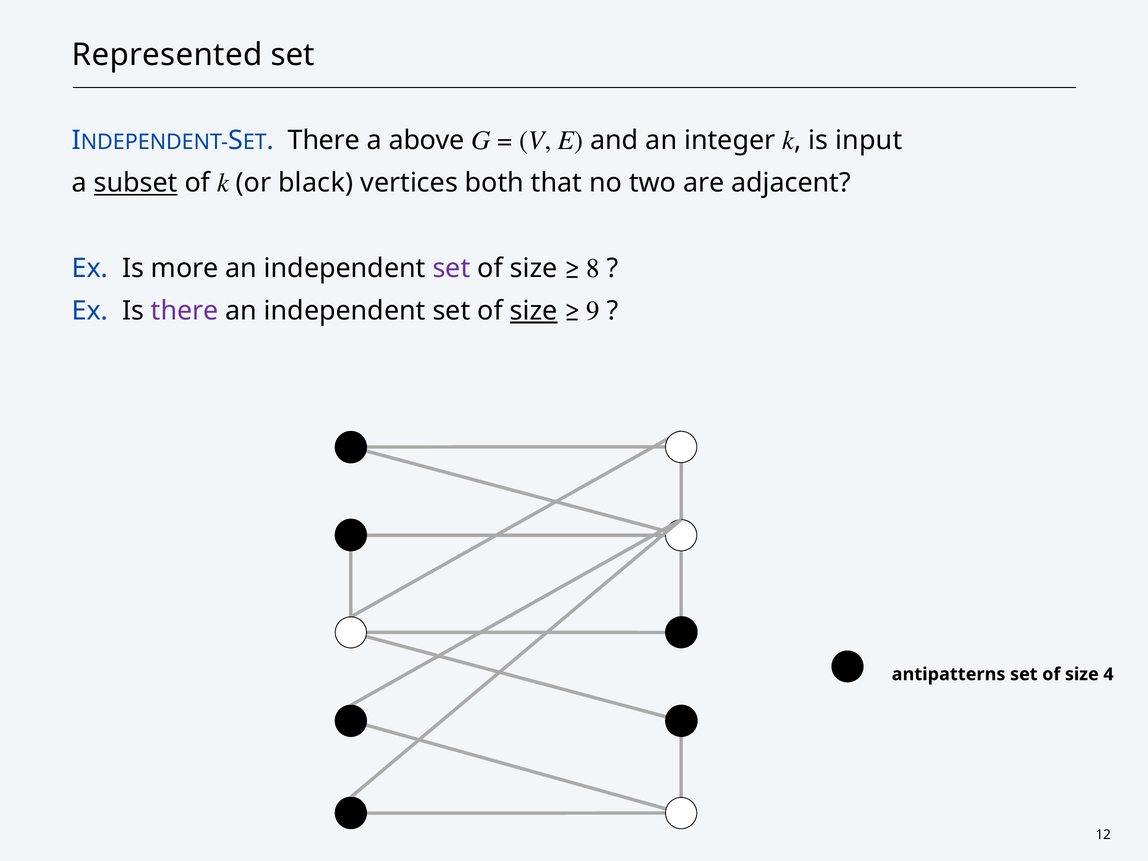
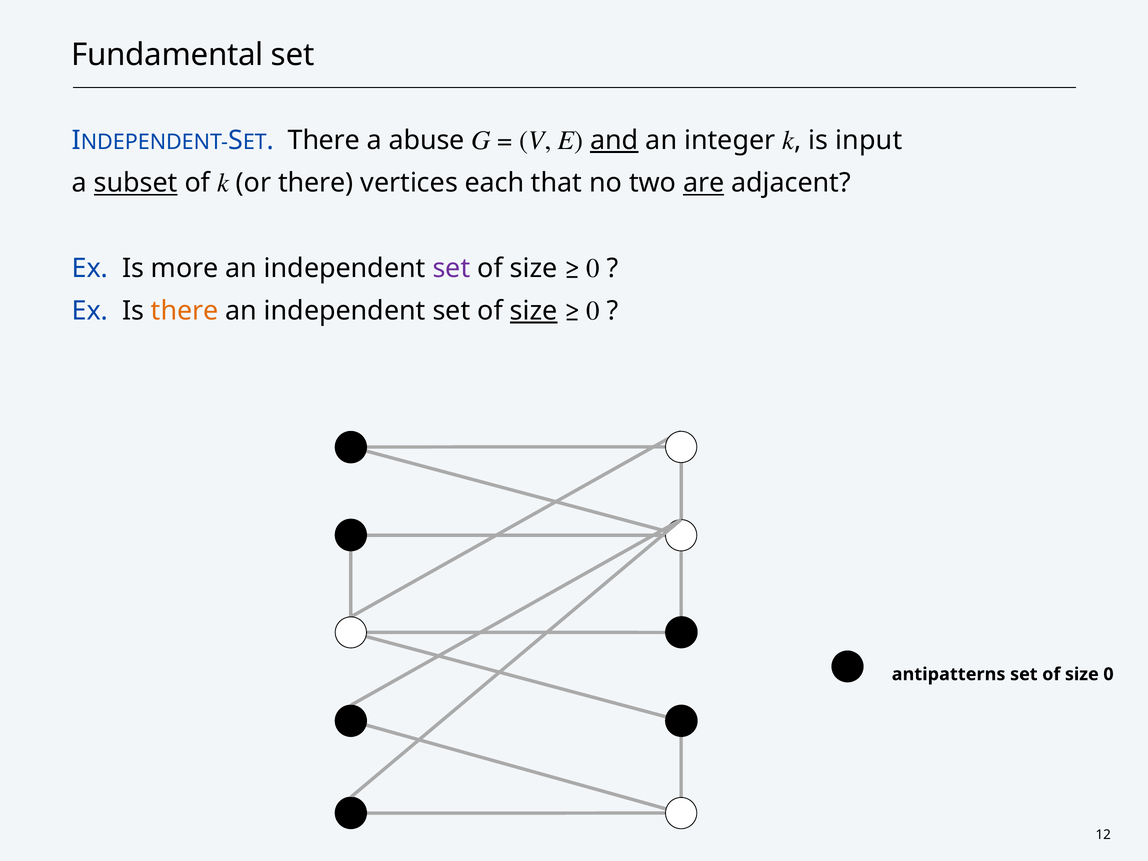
Represented: Represented -> Fundamental (167, 55)
above: above -> abuse (427, 140)
and underline: none -> present (614, 140)
or black: black -> there (316, 183)
both: both -> each (495, 183)
are underline: none -> present (704, 183)
8: 8 -> 0 (593, 268)
there colour: purple -> orange (185, 311)
9: 9 -> 0 (593, 311)
size 4: 4 -> 0 (1108, 674)
